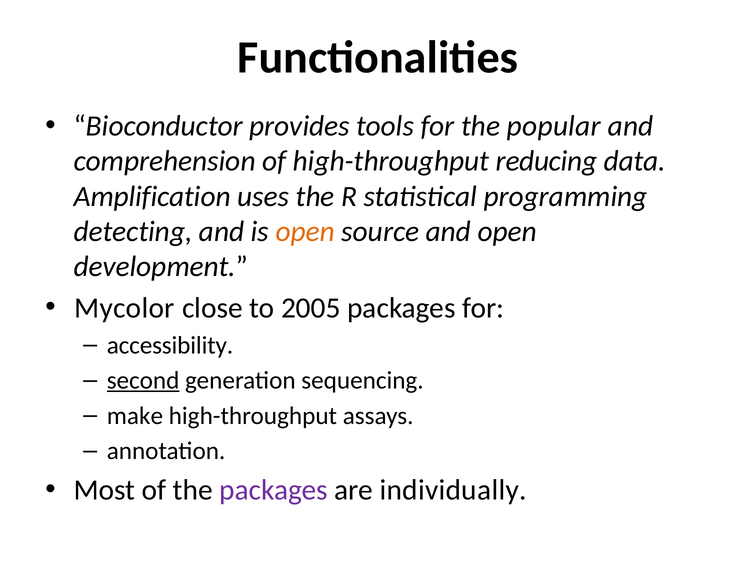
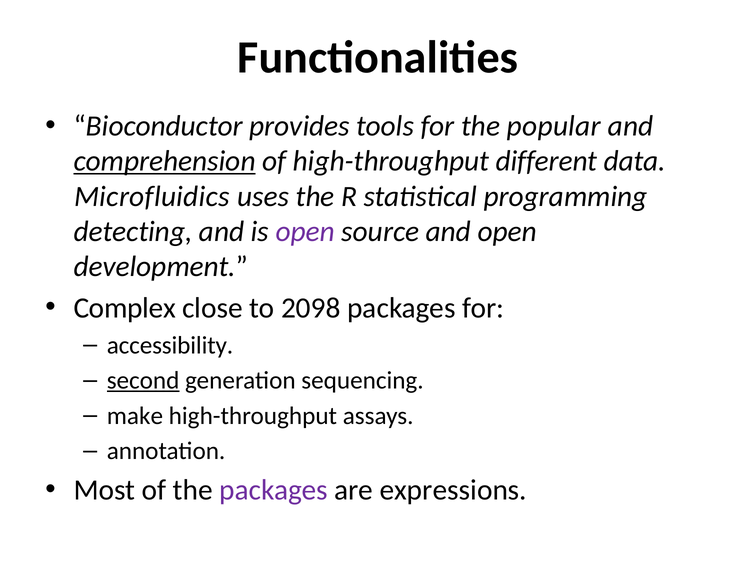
comprehension underline: none -> present (165, 161)
reducing: reducing -> different (546, 161)
Amplification: Amplification -> Microfluidics (152, 196)
open colour: orange -> purple (305, 232)
Mycolor: Mycolor -> Complex (125, 308)
2005: 2005 -> 2098 (311, 308)
individually: individually -> expressions (453, 490)
